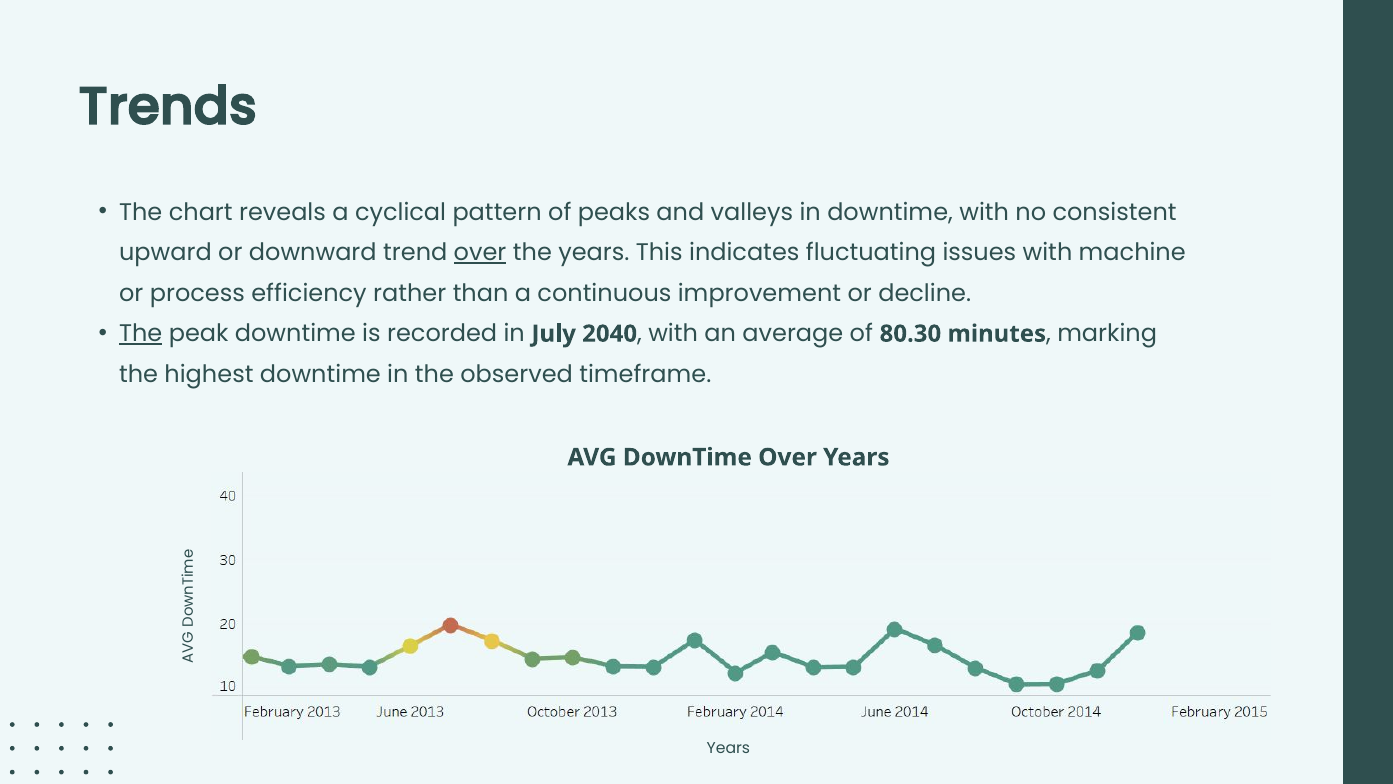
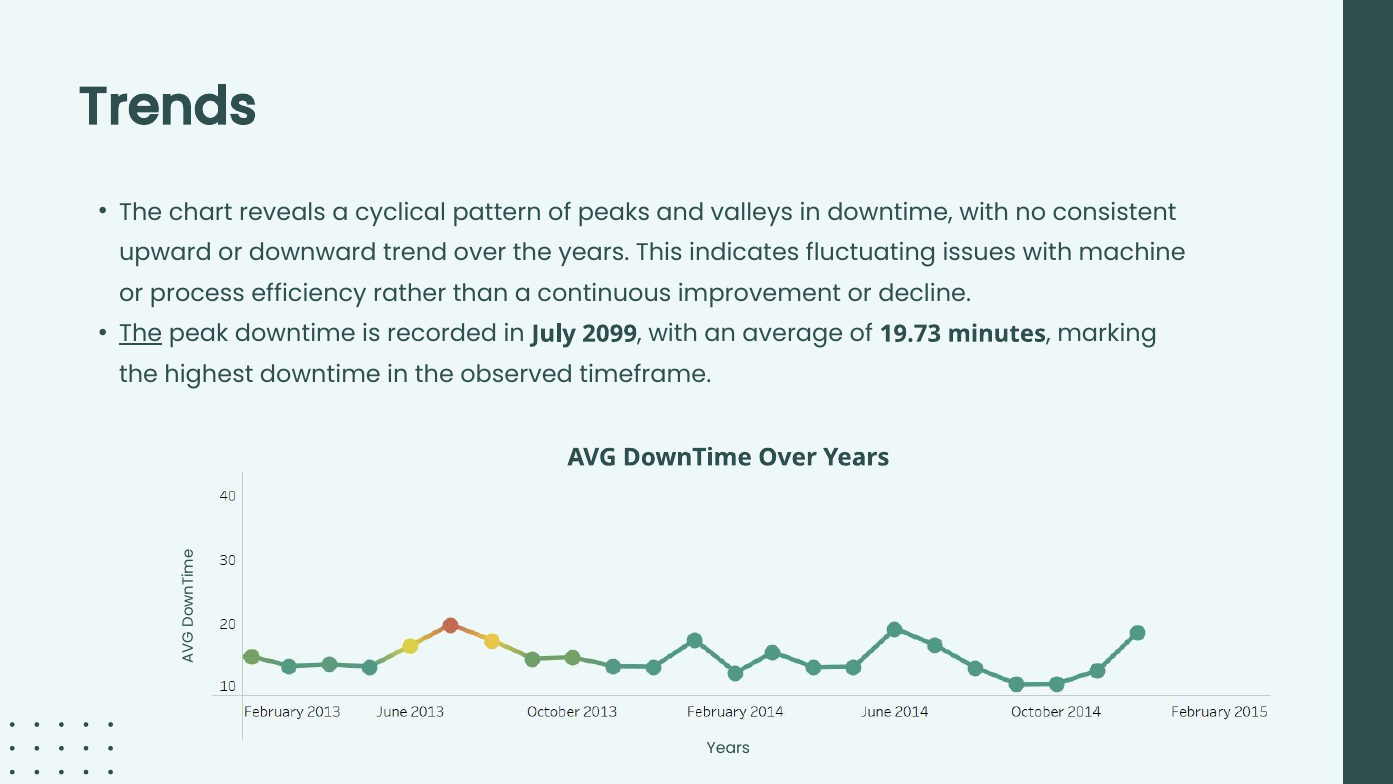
over underline: present -> none (480, 253)
2040: 2040 -> 2099 (610, 334)
80.30: 80.30 -> 19.73 (910, 334)
